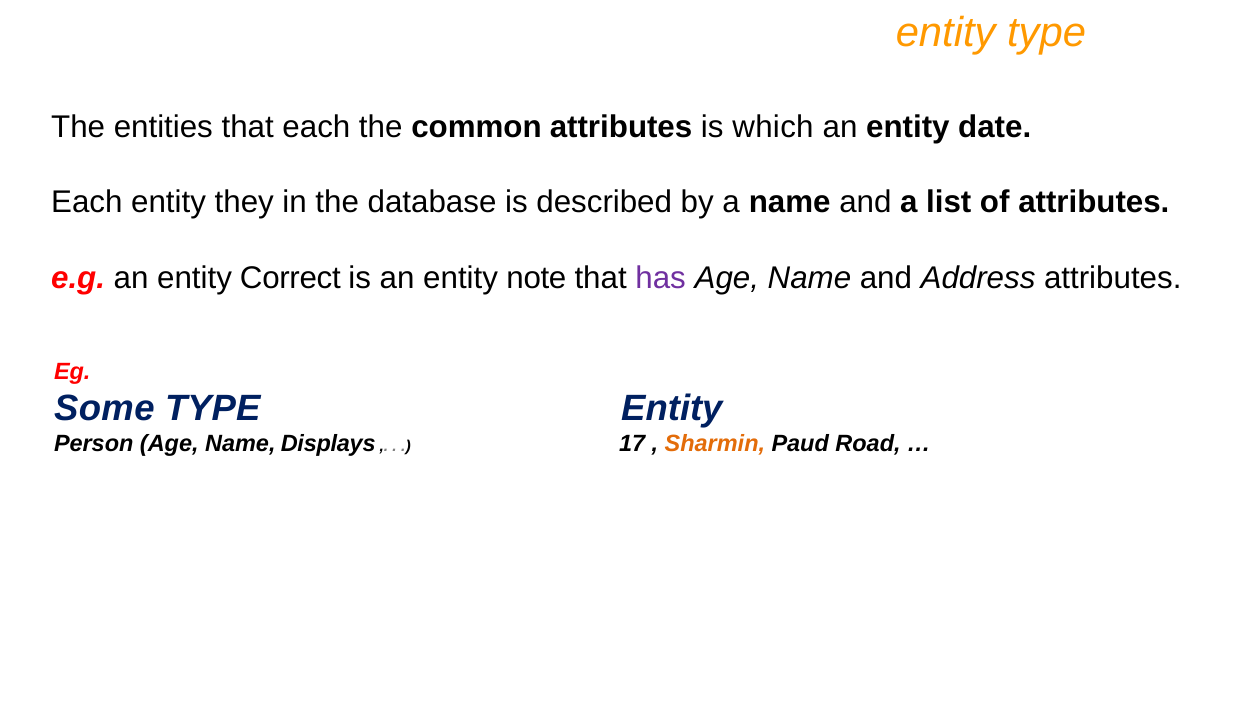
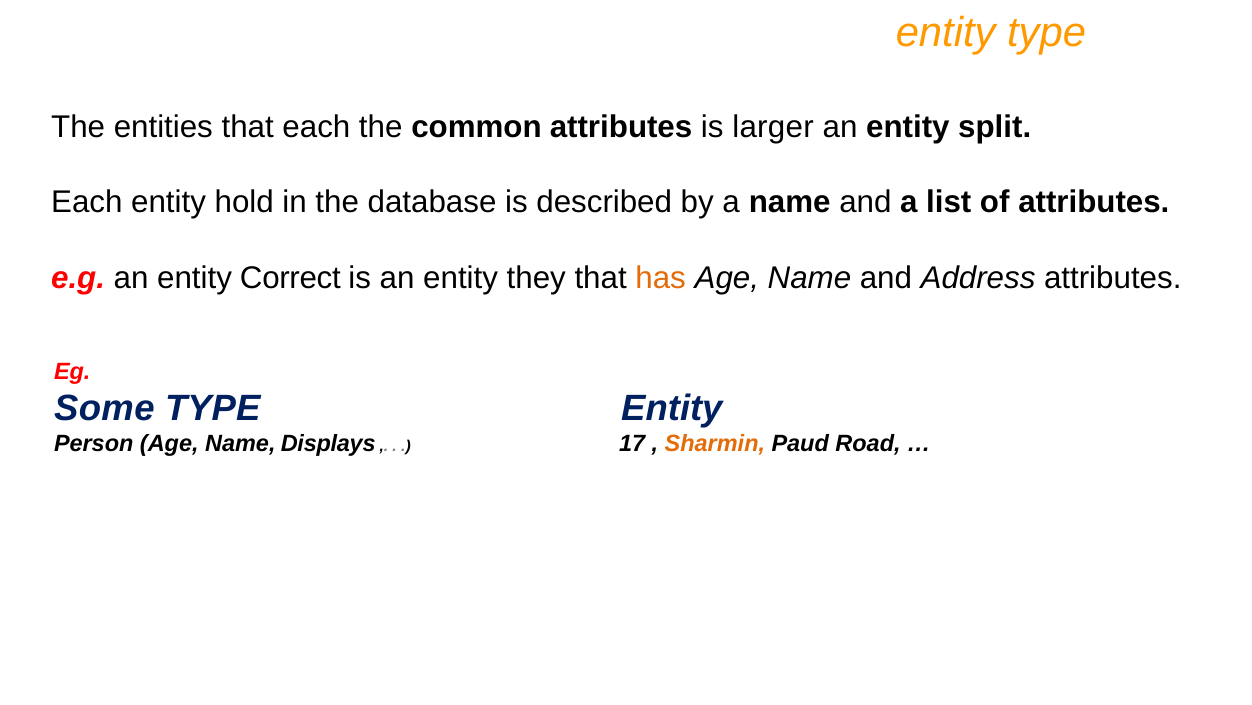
which: which -> larger (773, 127)
date: date -> split (995, 127)
they: they -> hold (244, 202)
note: note -> they (536, 278)
has colour: purple -> orange (661, 278)
